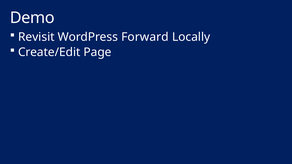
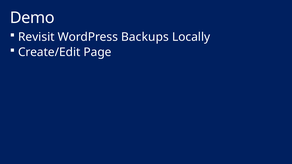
Forward: Forward -> Backups (145, 37)
